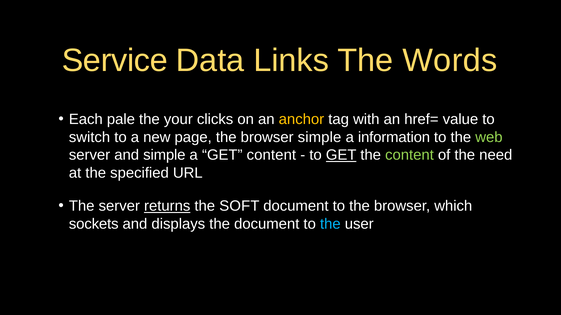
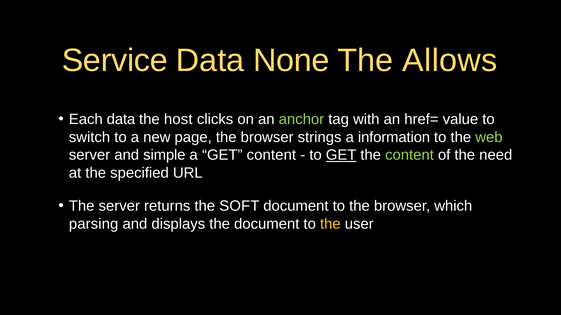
Links: Links -> None (291, 61)
Words: Words -> Allows (450, 61)
Each pale: pale -> data (121, 120)
your: your -> host (178, 120)
anchor colour: yellow -> light green (301, 120)
browser simple: simple -> strings (320, 137)
returns underline: present -> none (167, 206)
sockets: sockets -> parsing (94, 224)
the colour: light blue -> yellow (330, 224)
